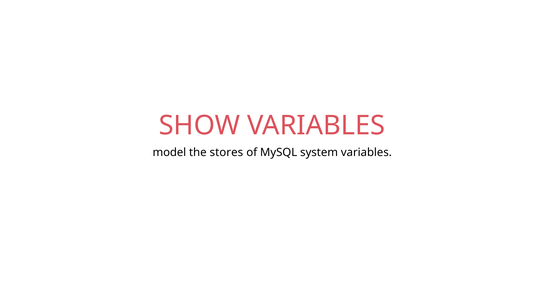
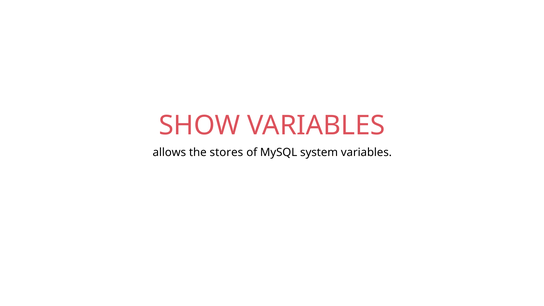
model: model -> allows (169, 152)
